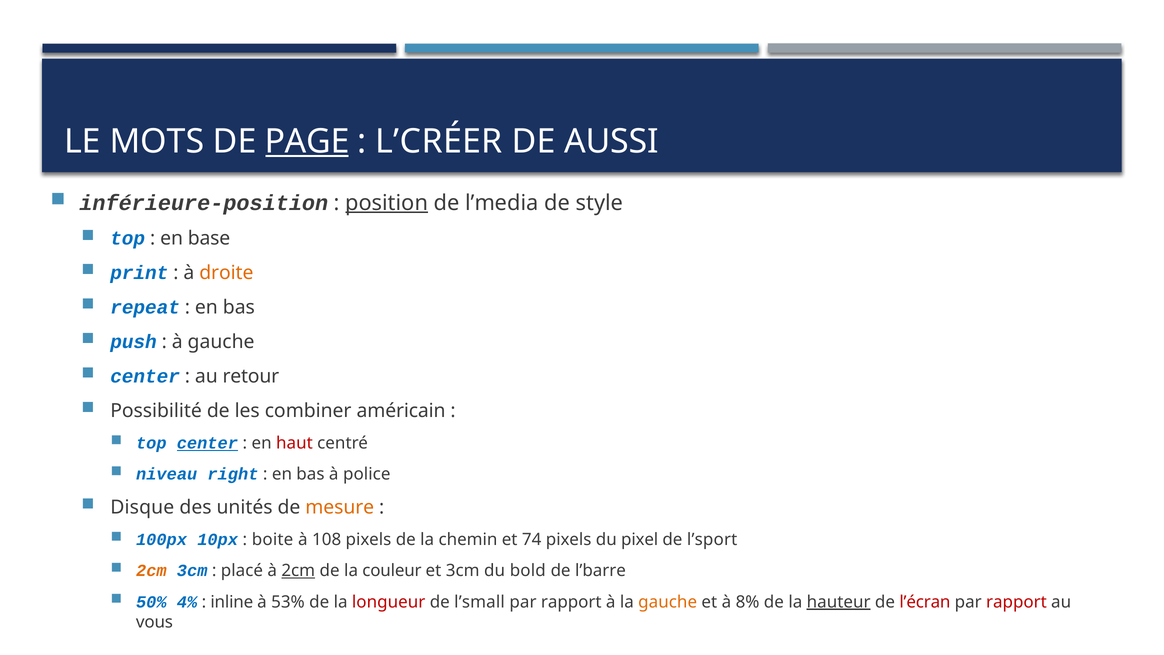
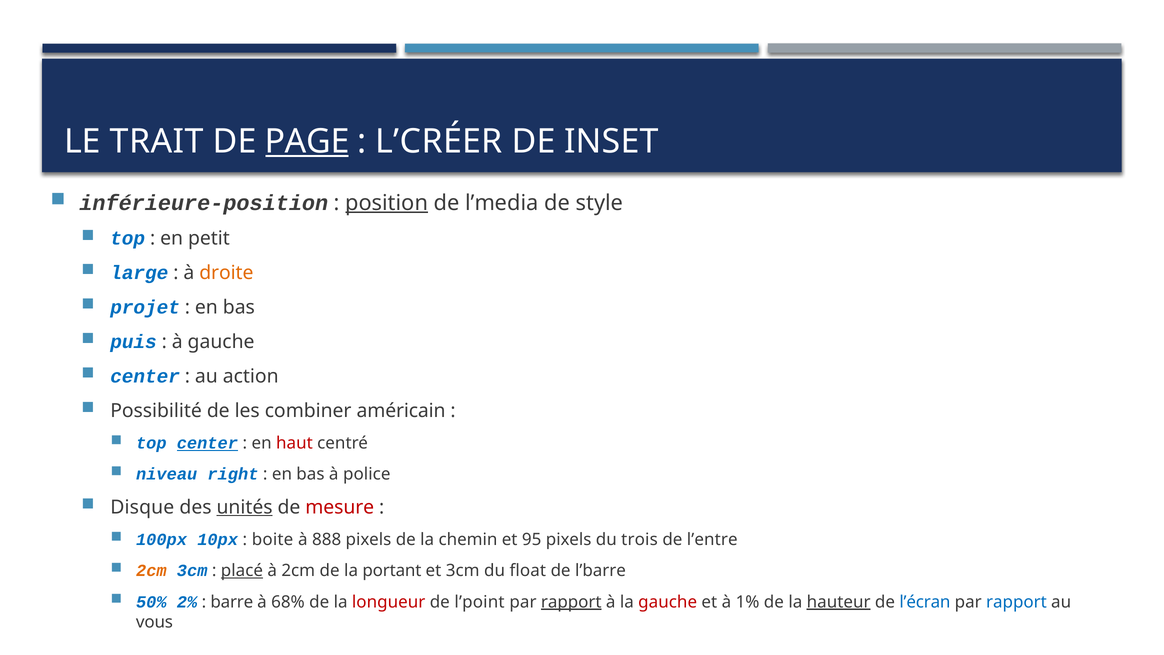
MOTS: MOTS -> TRAIT (157, 141)
AUSSI: AUSSI -> INSET (611, 141)
base: base -> petit (209, 238)
print: print -> large (139, 273)
repeat: repeat -> projet (145, 307)
push: push -> puis (133, 342)
retour: retour -> action (251, 376)
unités underline: none -> present (245, 507)
mesure colour: orange -> red (340, 507)
108: 108 -> 888 (327, 540)
74: 74 -> 95 (532, 540)
pixel: pixel -> trois (640, 540)
l’sport: l’sport -> l’entre (712, 540)
placé underline: none -> present (242, 571)
2cm underline: present -> none (298, 571)
couleur: couleur -> portant (392, 571)
bold: bold -> float (528, 571)
4%: 4% -> 2% (187, 602)
inline: inline -> barre (232, 602)
53%: 53% -> 68% (288, 602)
l’small: l’small -> l’point (480, 602)
rapport underline: none -> present (571, 602)
gauche colour: orange -> red (668, 602)
8%: 8% -> 1% (748, 602)
l’écran colour: red -> blue (925, 602)
rapport colour: red -> blue (1016, 602)
